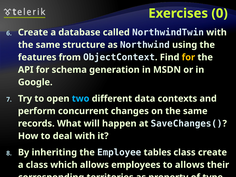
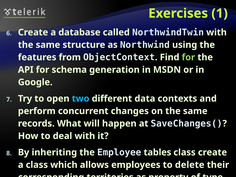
0: 0 -> 1 (220, 13)
for colour: yellow -> light green (188, 57)
to allows: allows -> delete (190, 165)
